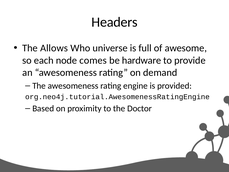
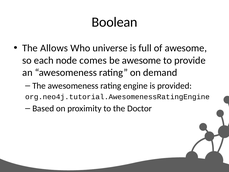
Headers: Headers -> Boolean (115, 22)
be hardware: hardware -> awesome (141, 60)
